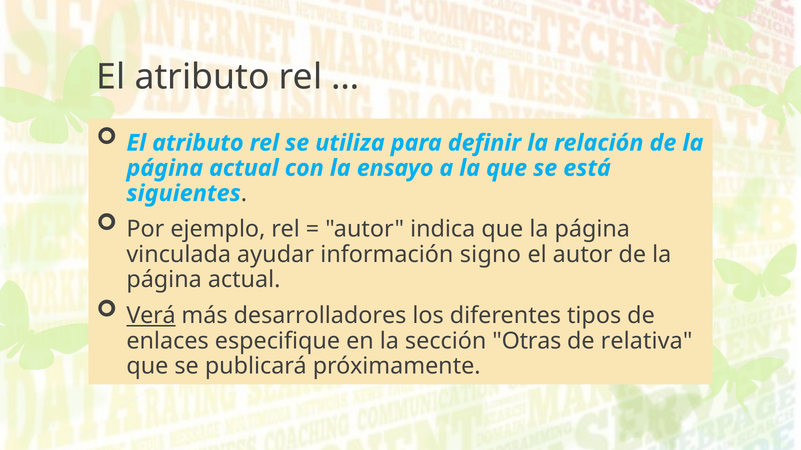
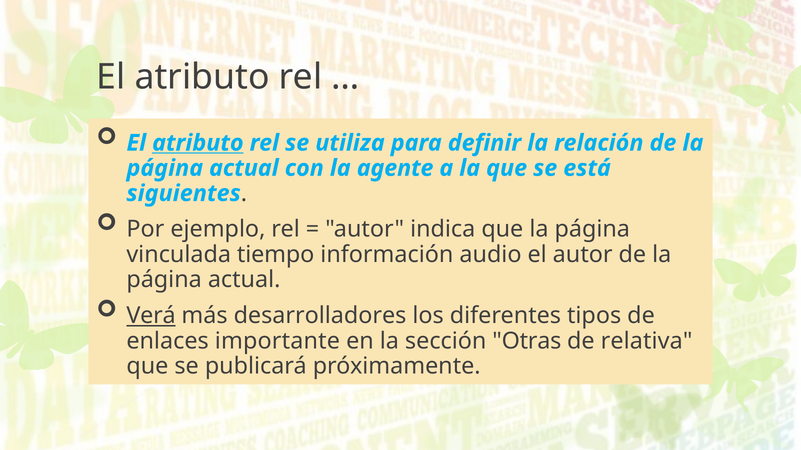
atributo underline: none -> present (198, 143)
ensayo: ensayo -> agente (395, 168)
ayudar: ayudar -> tiempo (276, 255)
signo: signo -> audio (490, 255)
especifique: especifique -> importante (277, 341)
